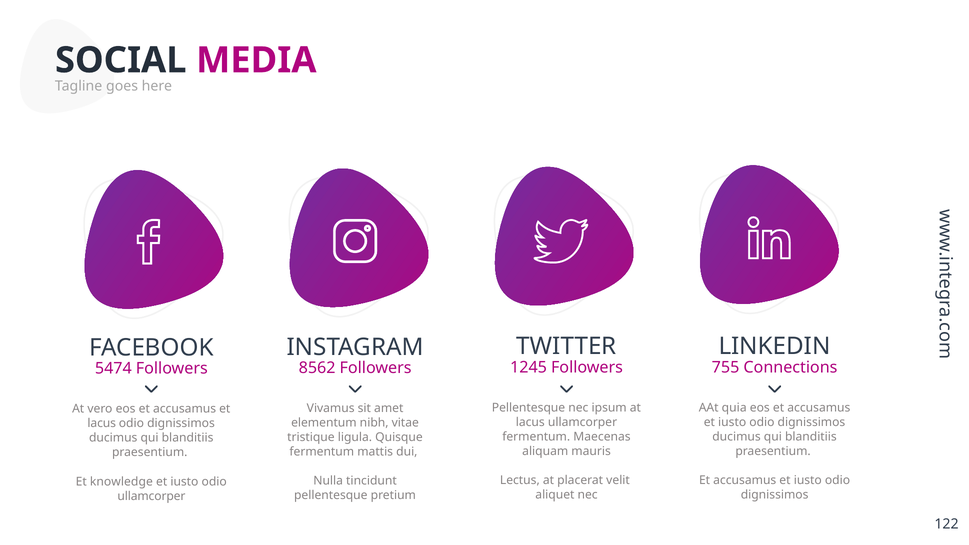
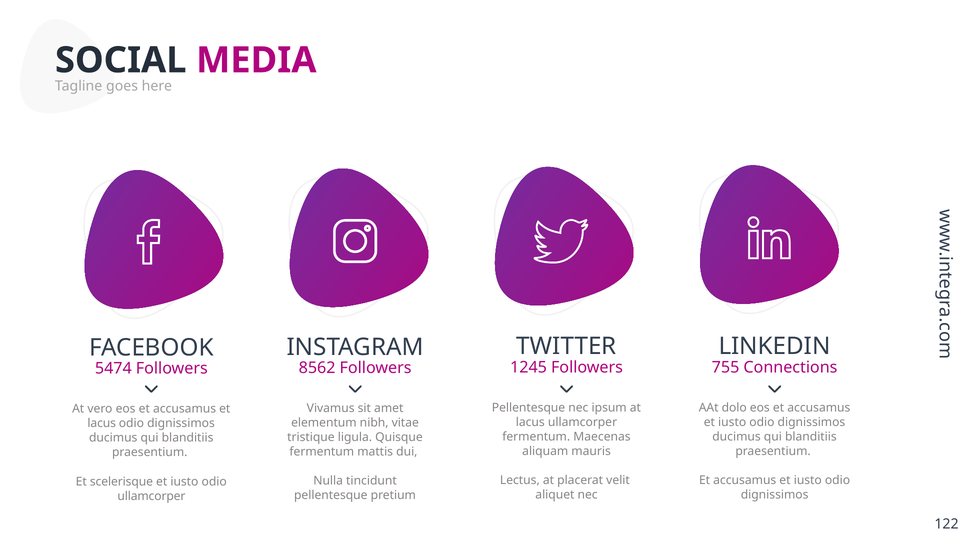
quia: quia -> dolo (734, 408)
knowledge: knowledge -> scelerisque (121, 482)
